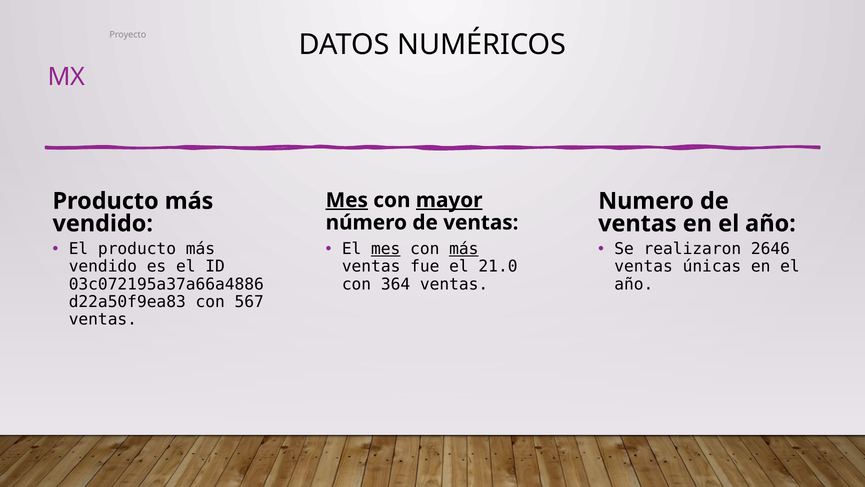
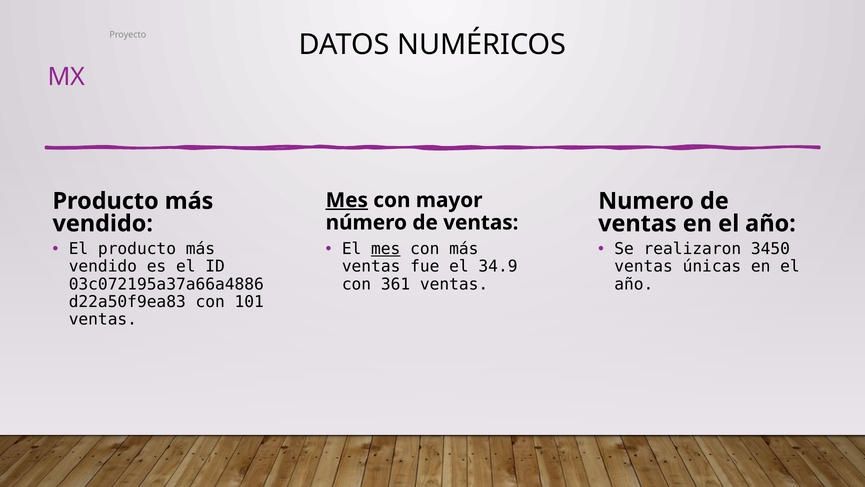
mayor underline: present -> none (449, 200)
más underline: present -> none (464, 249)
2646: 2646 -> 3450 (770, 249)
21.0: 21.0 -> 34.9 (498, 266)
364: 364 -> 361 (396, 284)
567: 567 -> 101 (249, 301)
